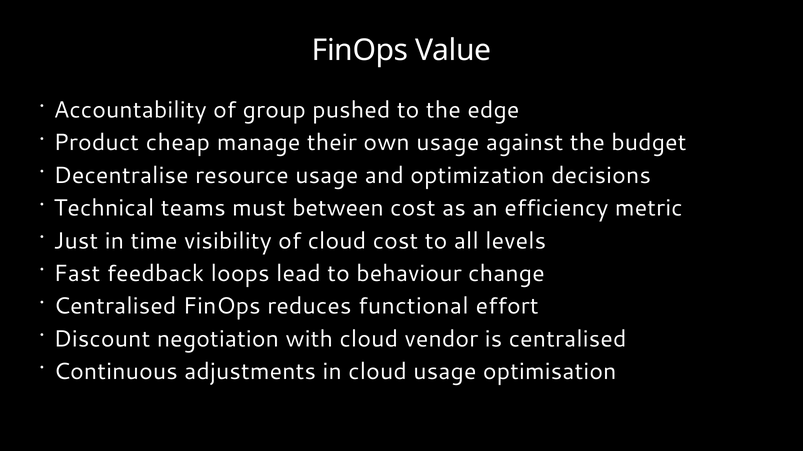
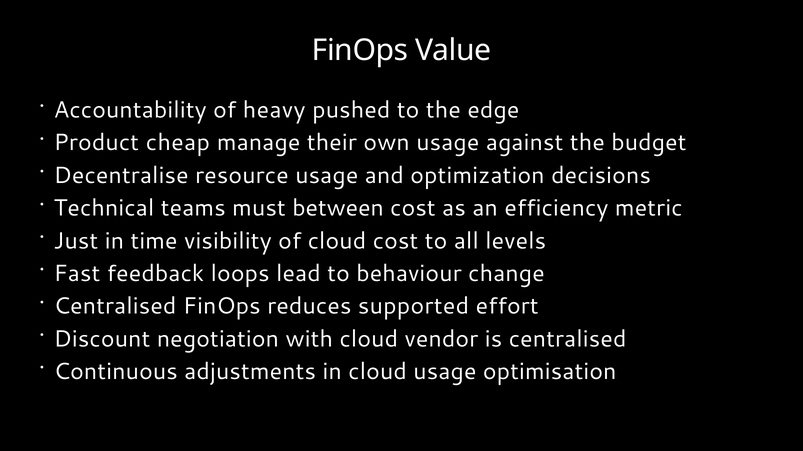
group: group -> heavy (274, 110)
functional: functional -> supported (413, 307)
